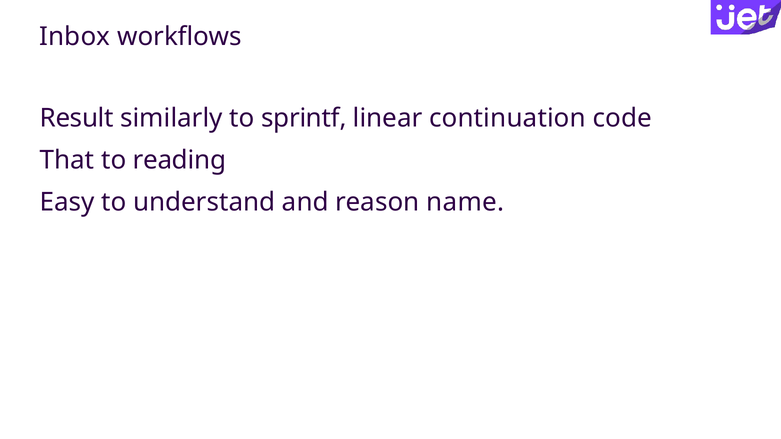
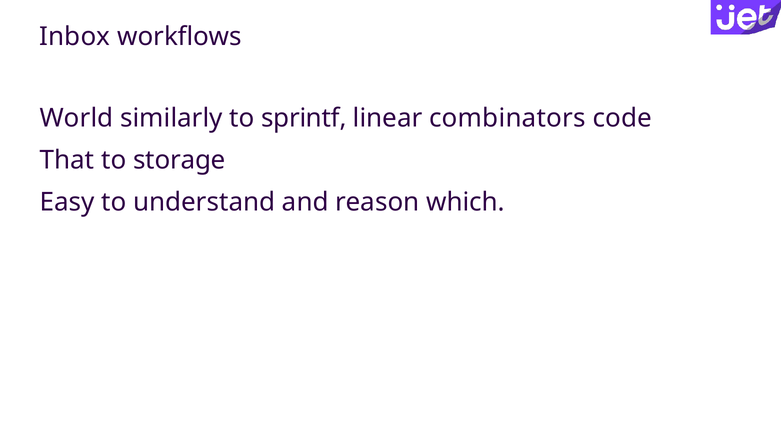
Result: Result -> World (77, 118)
continuation: continuation -> combinators (507, 118)
reading: reading -> storage (179, 160)
name: name -> which (465, 203)
